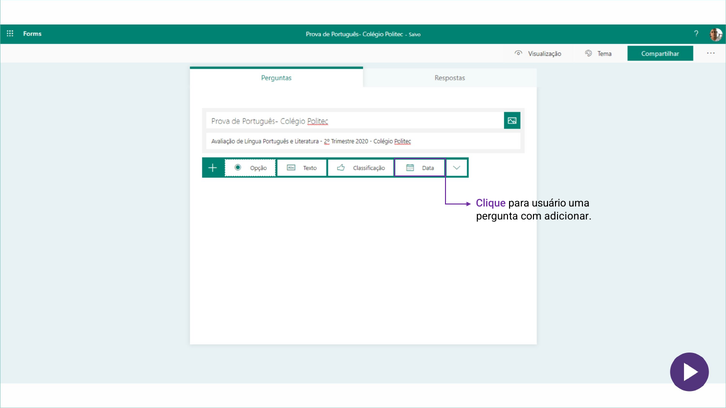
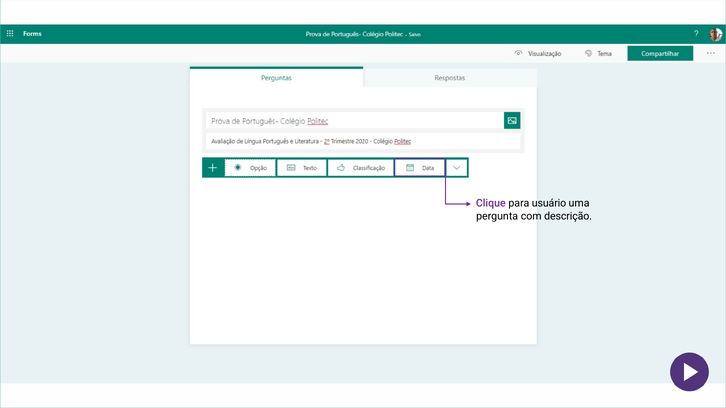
adicionar: adicionar -> descrição (568, 216)
